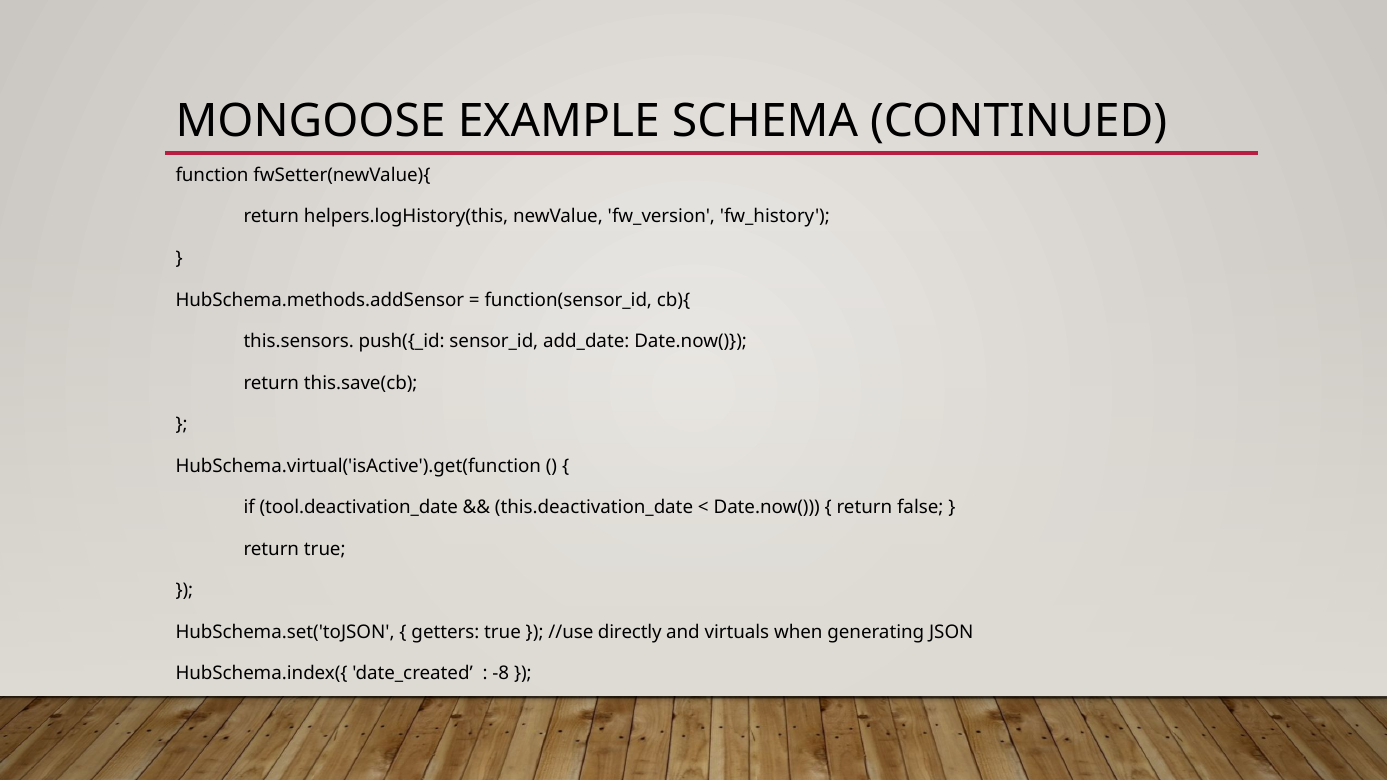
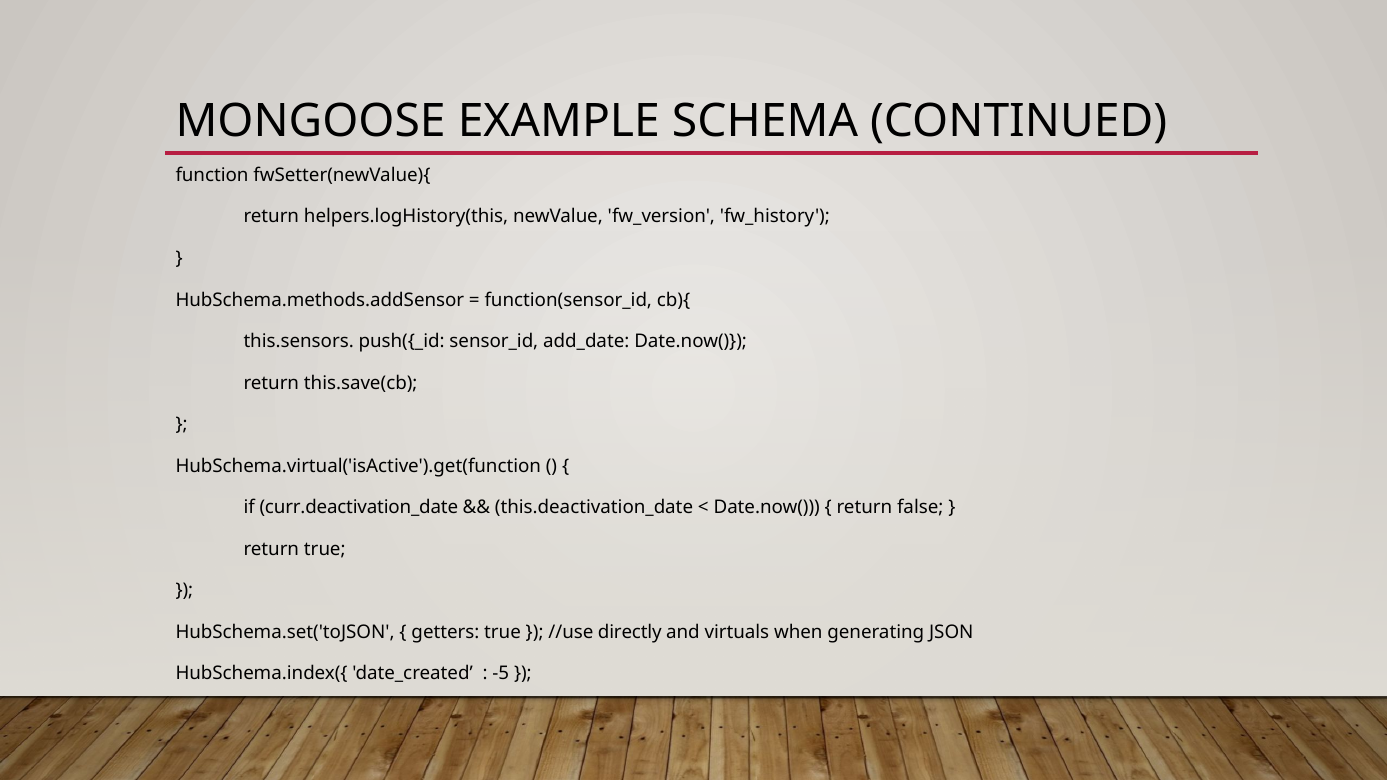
tool.deactivation_date: tool.deactivation_date -> curr.deactivation_date (359, 508)
-8: -8 -> -5 (501, 674)
